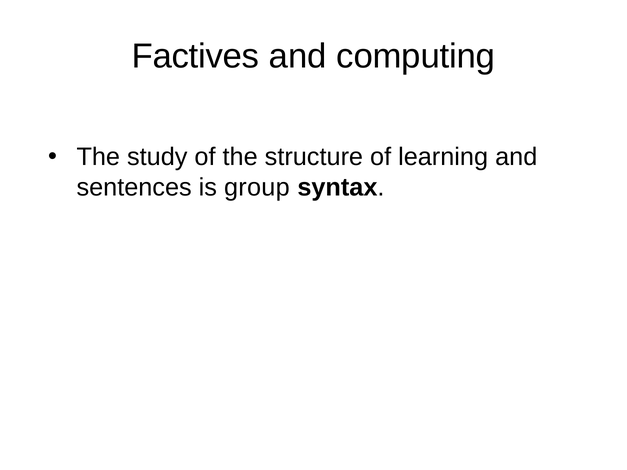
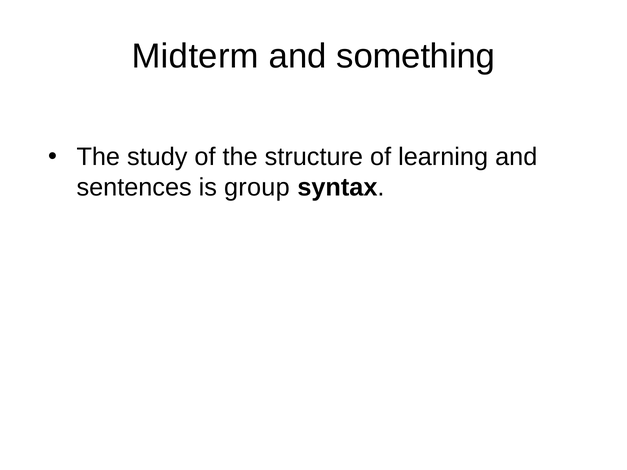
Factives: Factives -> Midterm (195, 56)
computing: computing -> something (416, 56)
